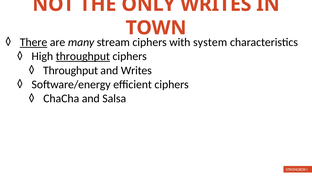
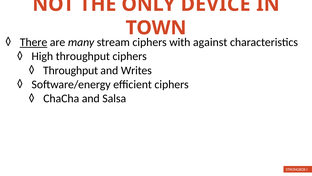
ONLY WRITES: WRITES -> DEVICE (216, 4)
system: system -> against (210, 42)
throughput underline: present -> none (83, 56)
